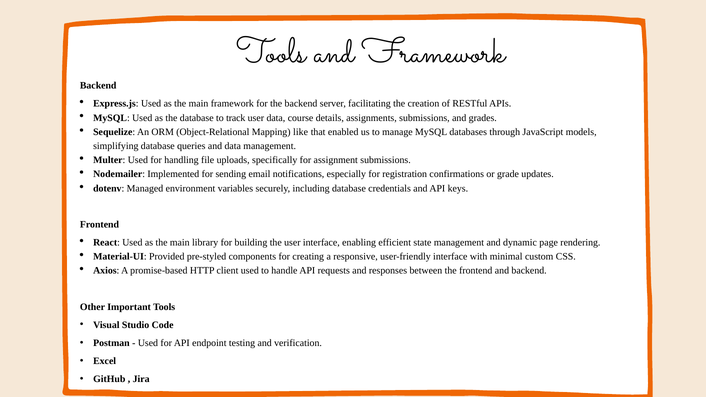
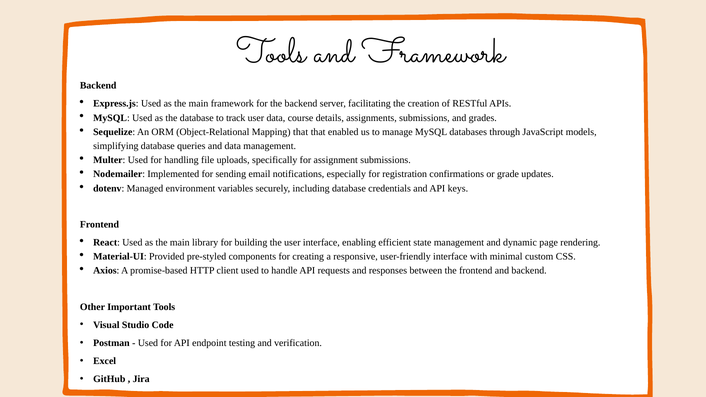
Mapping like: like -> that (301, 132)
